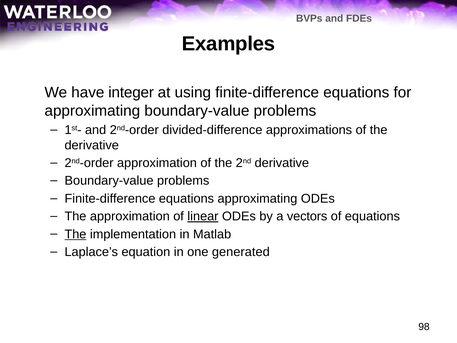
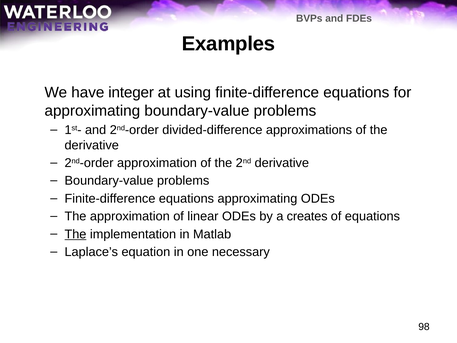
linear underline: present -> none (203, 216)
vectors: vectors -> creates (307, 216)
generated: generated -> necessary (241, 252)
